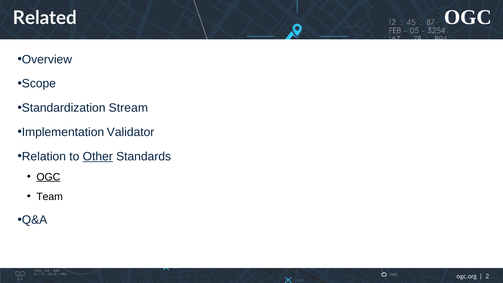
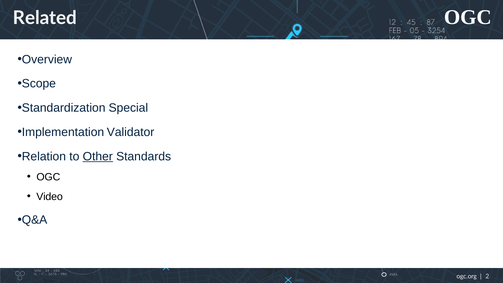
Stream: Stream -> Special (128, 108)
OGC underline: present -> none (48, 177)
Team: Team -> Video (50, 197)
